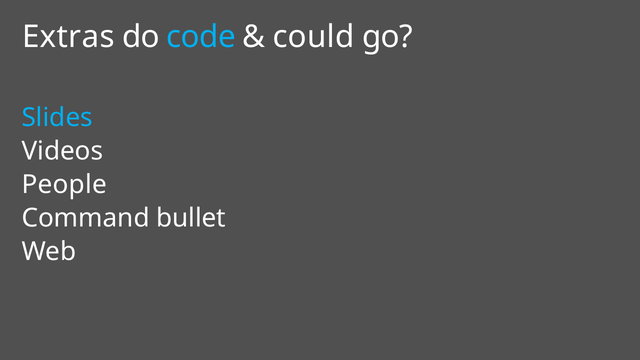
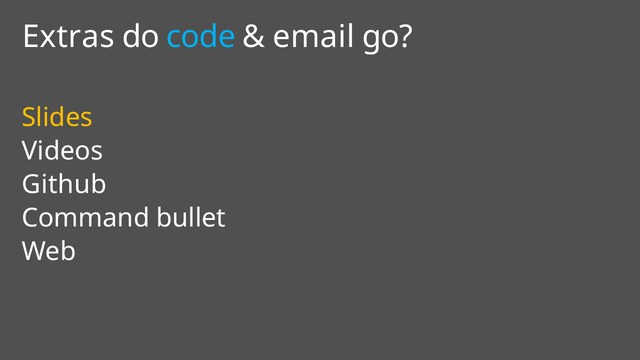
could: could -> email (314, 37)
Slides colour: light blue -> yellow (57, 118)
People: People -> Github (64, 185)
